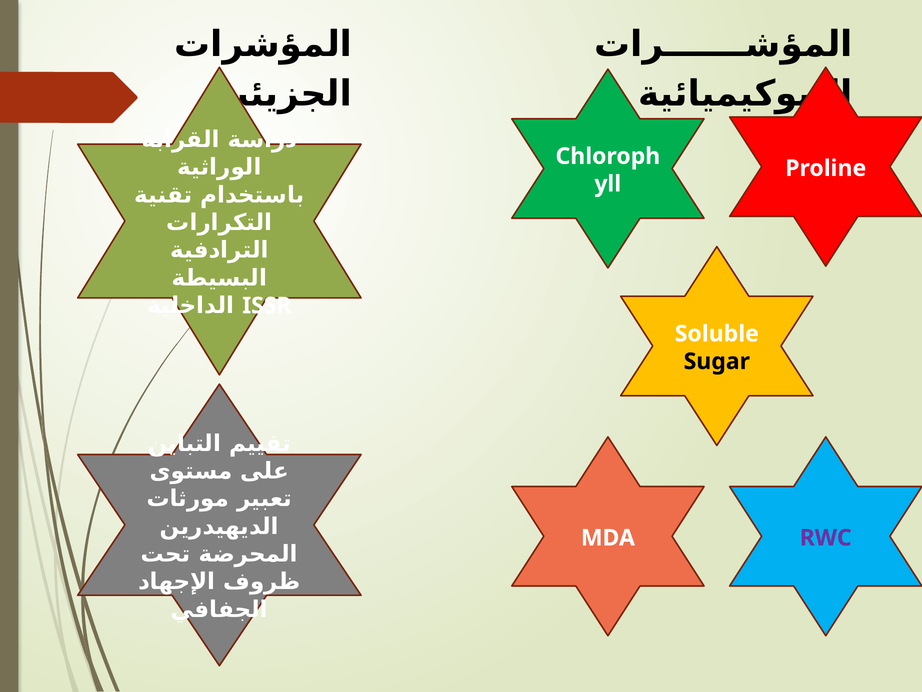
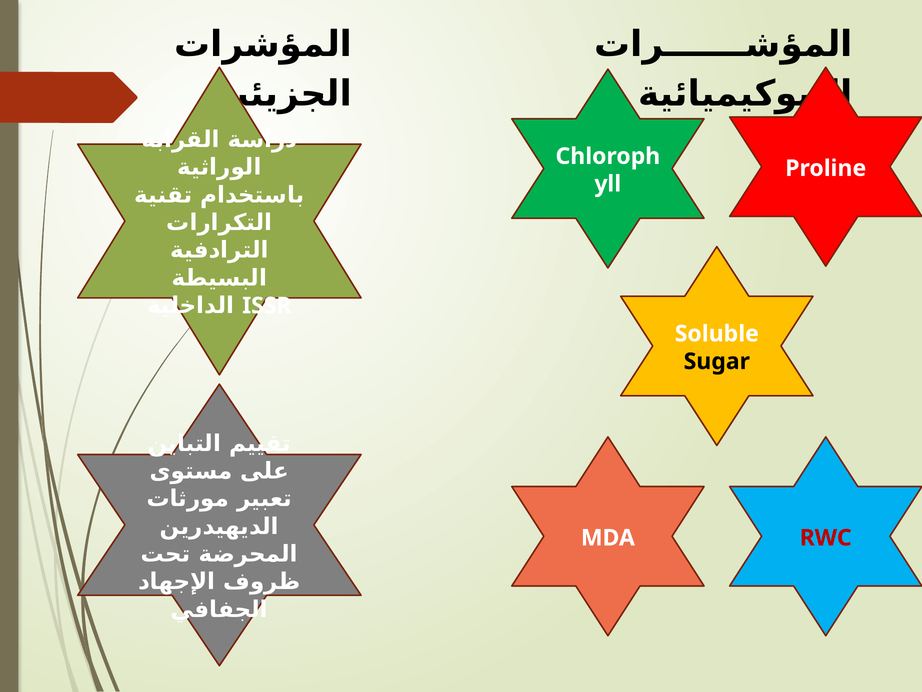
RWC colour: purple -> red (826, 537)
